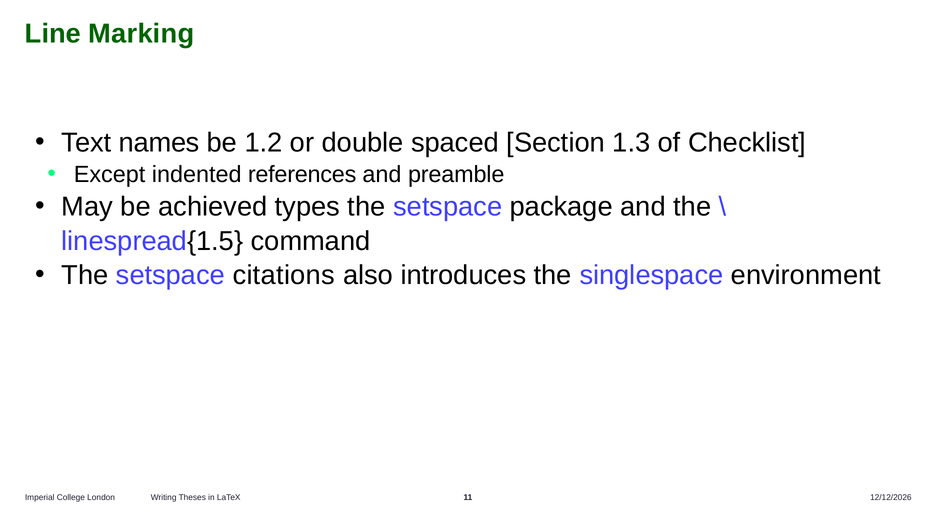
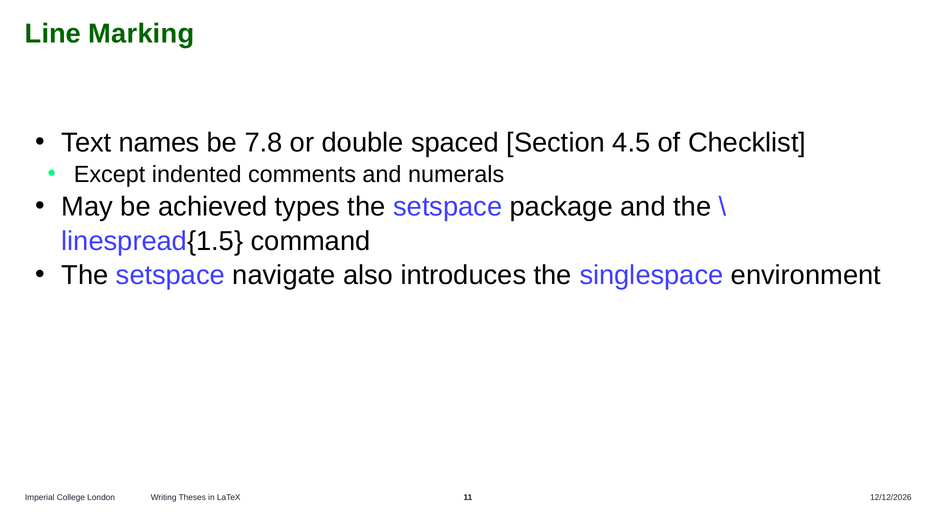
1.2: 1.2 -> 7.8 (264, 143)
1.3: 1.3 -> 4.5 (631, 143)
references: references -> comments (302, 174)
preamble: preamble -> numerals (456, 174)
citations: citations -> navigate (284, 275)
